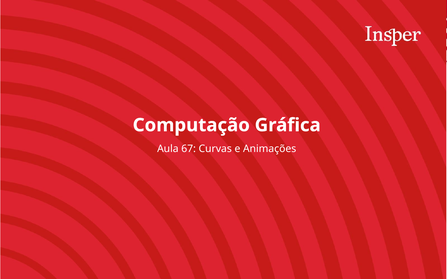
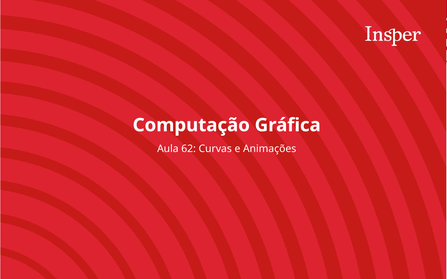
67: 67 -> 62 (189, 149)
